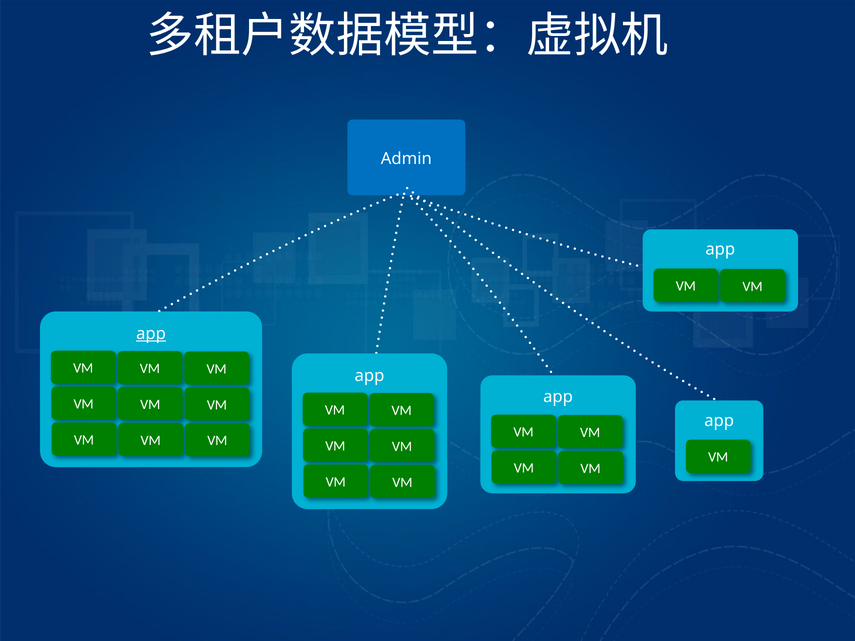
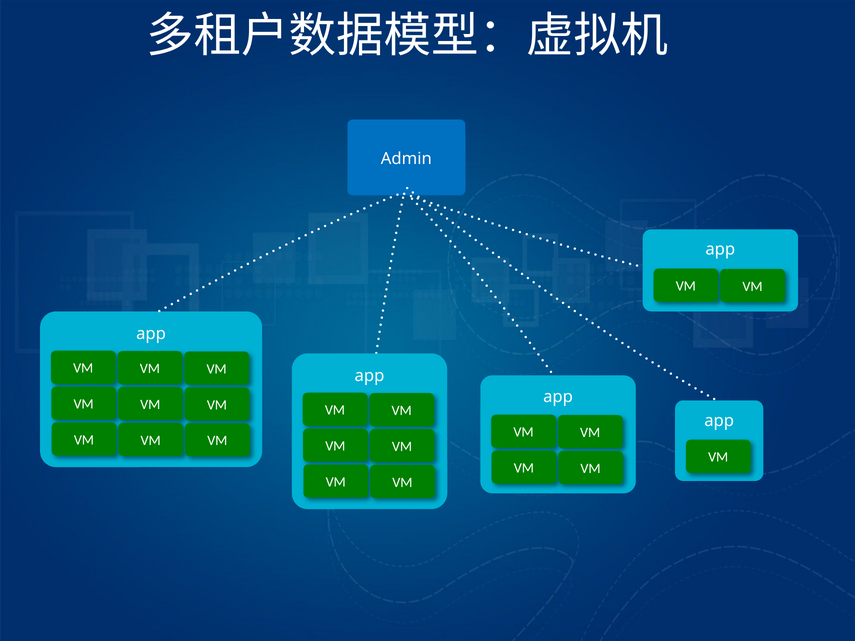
app underline: present -> none (151, 334)
